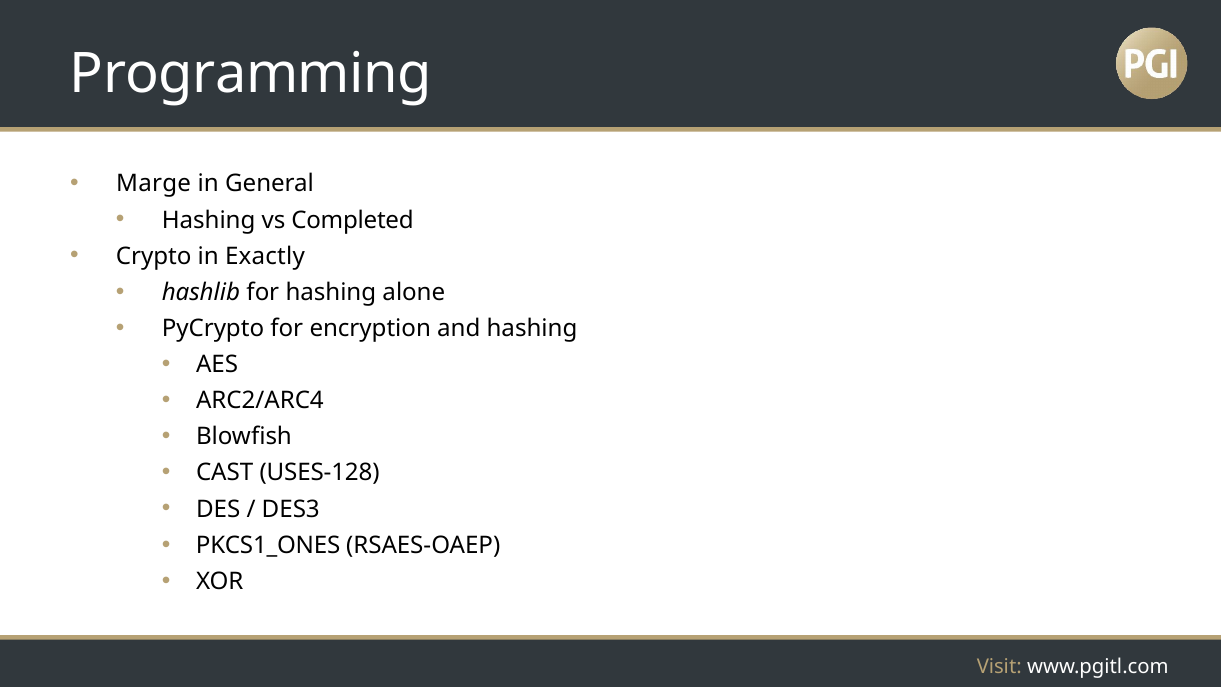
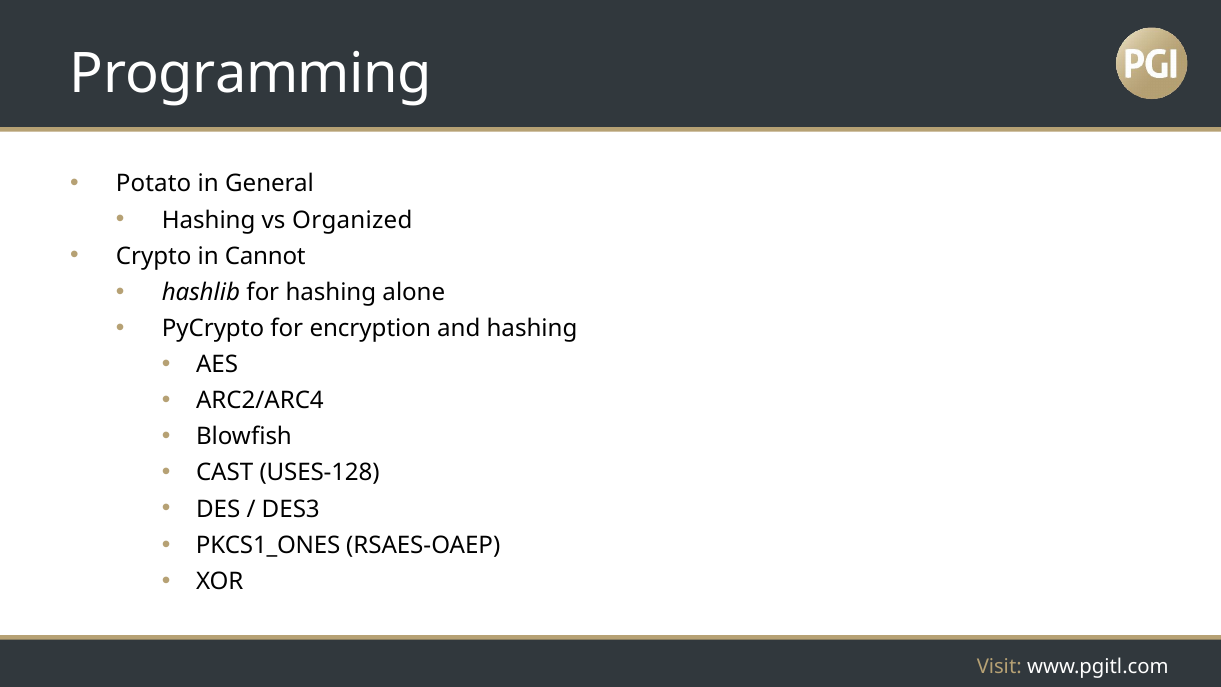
Marge: Marge -> Potato (154, 184)
Completed: Completed -> Organized (352, 220)
Exactly: Exactly -> Cannot (265, 256)
